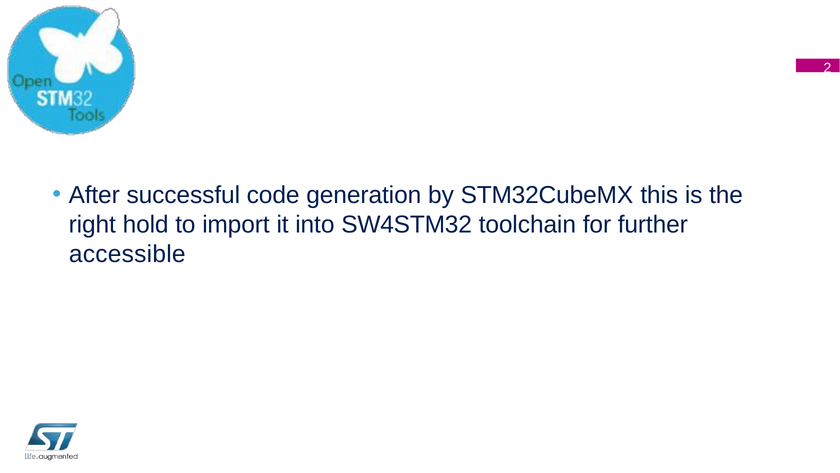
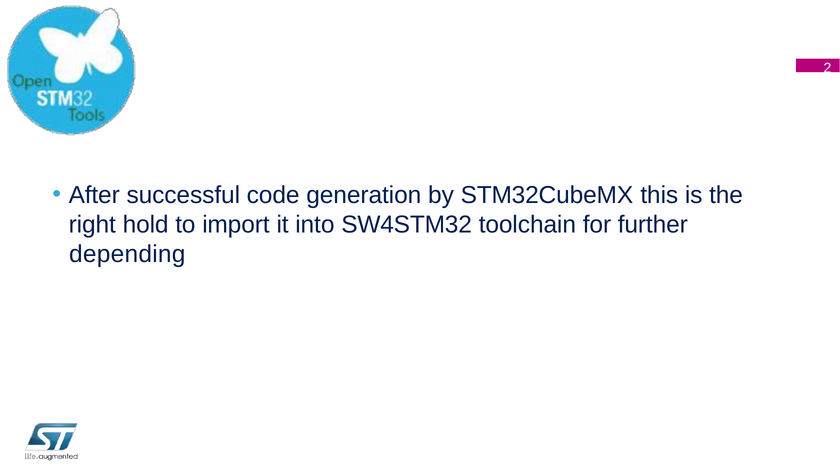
accessible: accessible -> depending (127, 254)
